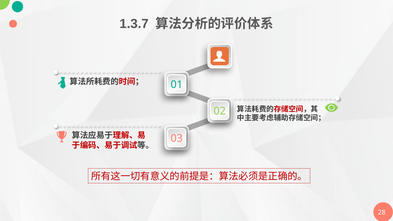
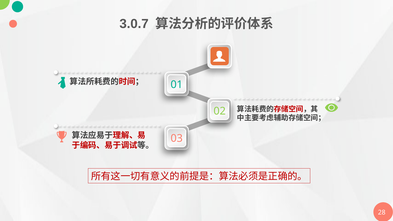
1.3.7: 1.3.7 -> 3.0.7 (134, 24)
